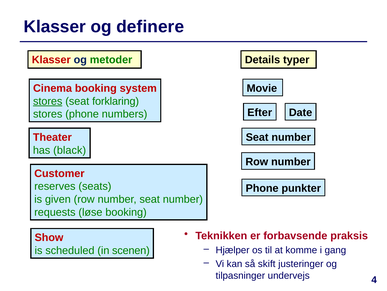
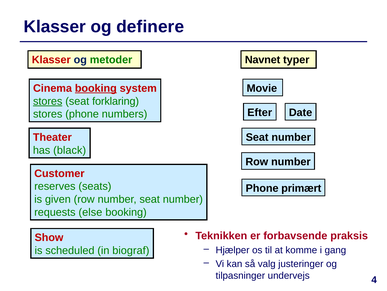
Details: Details -> Navnet (263, 60)
booking underline: none -> present (96, 88)
punkter: punkter -> primært (301, 188)
løse: løse -> else (90, 212)
scenen: scenen -> biograf (131, 250)
skift: skift -> valg (267, 263)
